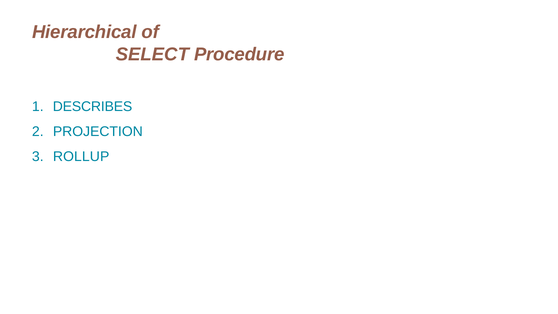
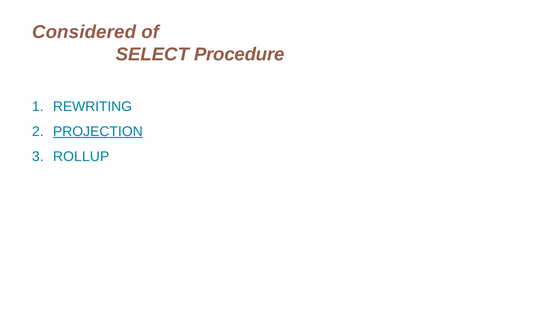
Hierarchical: Hierarchical -> Considered (84, 32)
DESCRIBES: DESCRIBES -> REWRITING (92, 106)
PROJECTION underline: none -> present (98, 132)
